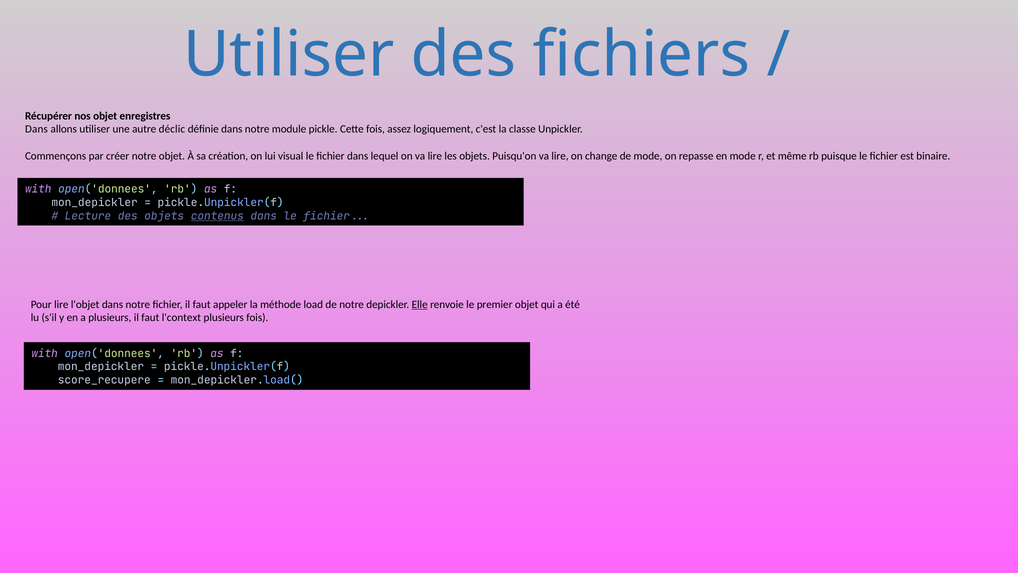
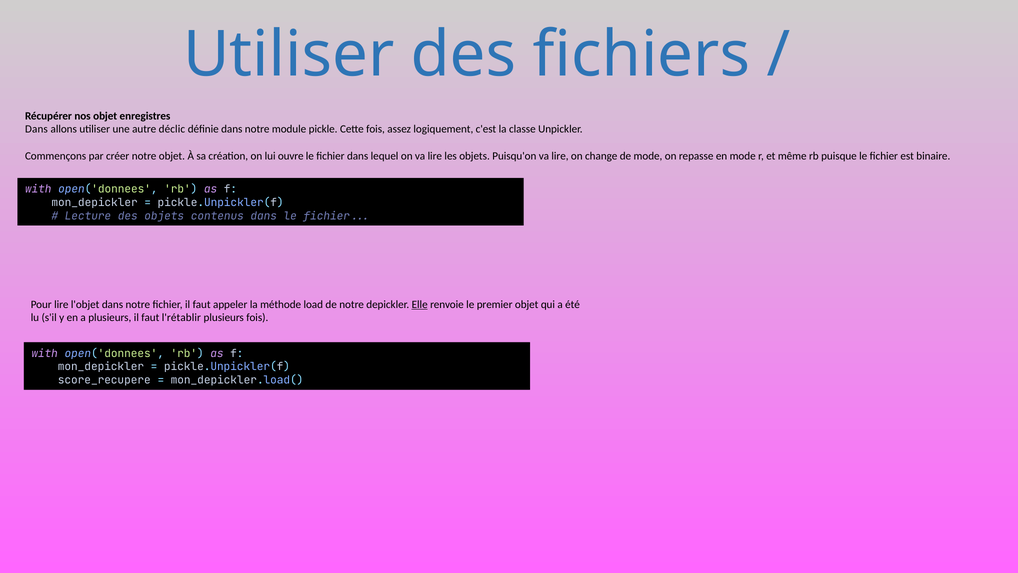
visual: visual -> ouvre (291, 156)
contenus underline: present -> none (217, 216)
l'context: l'context -> l'rétablir (181, 318)
